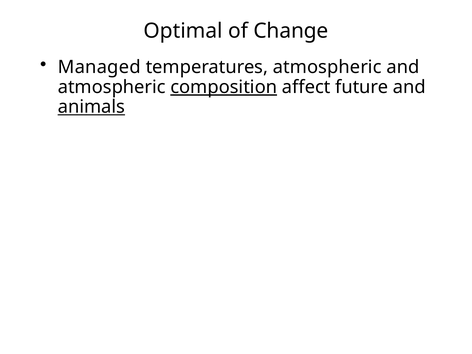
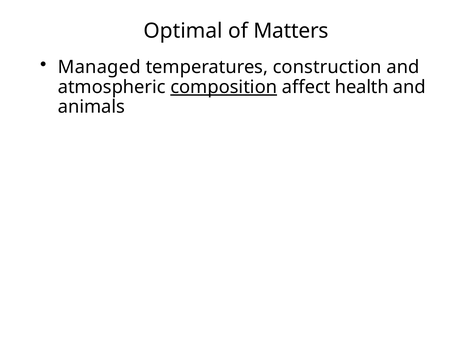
Change: Change -> Matters (291, 31)
temperatures atmospheric: atmospheric -> construction (327, 67)
future: future -> health (362, 87)
animals underline: present -> none (91, 107)
